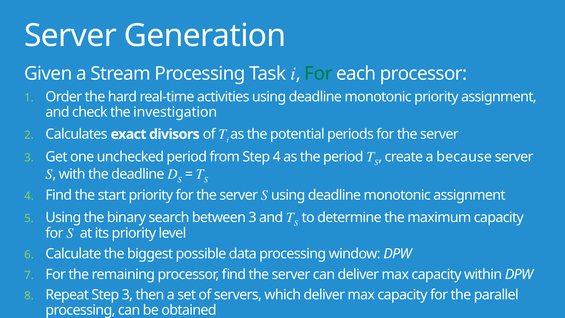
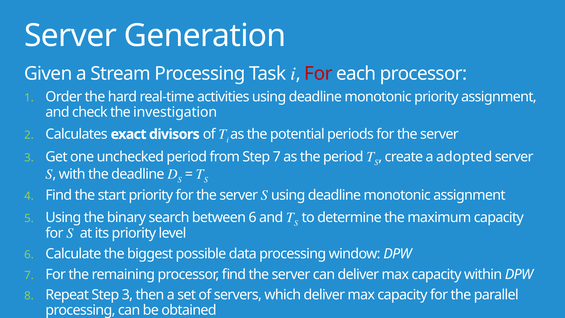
For colour: green -> red (318, 74)
Step 4: 4 -> 7 (277, 157)
because: because -> adopted (464, 157)
between 3: 3 -> 6 (253, 217)
